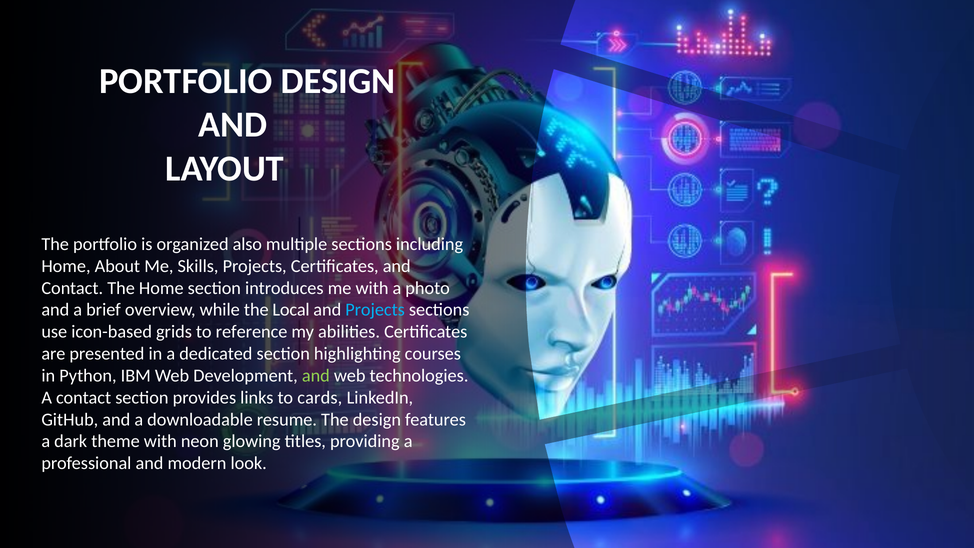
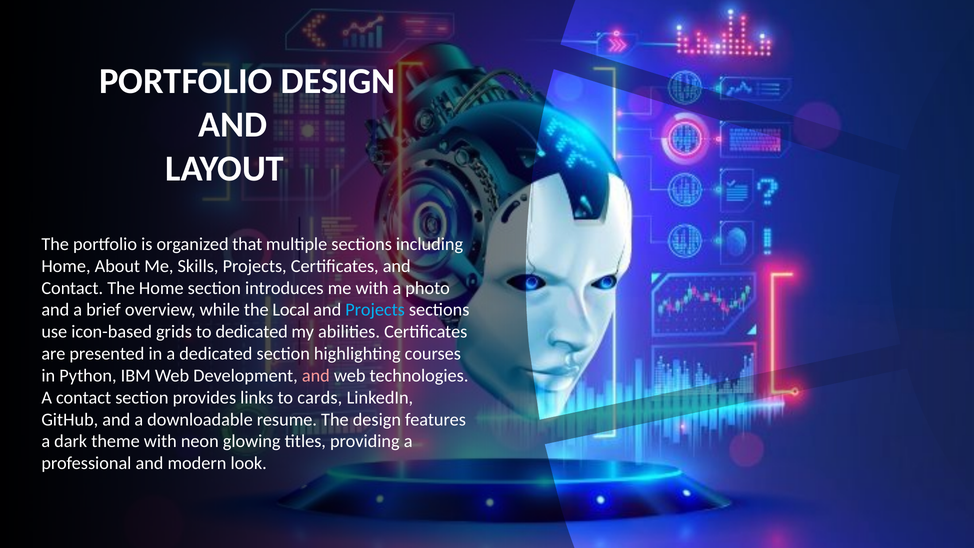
also: also -> that (247, 244)
to reference: reference -> dedicated (252, 332)
and colour: light green -> pink (316, 376)
